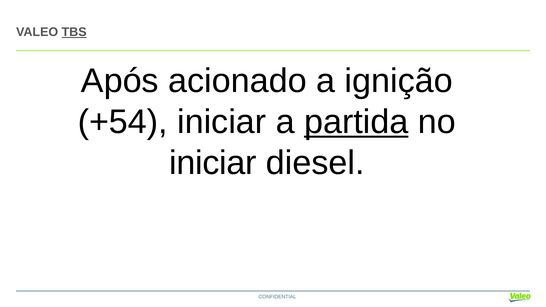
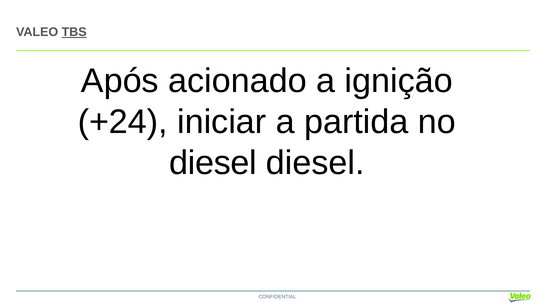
+54: +54 -> +24 (123, 122)
partida underline: present -> none (356, 122)
iniciar: iniciar -> diesel (213, 163)
